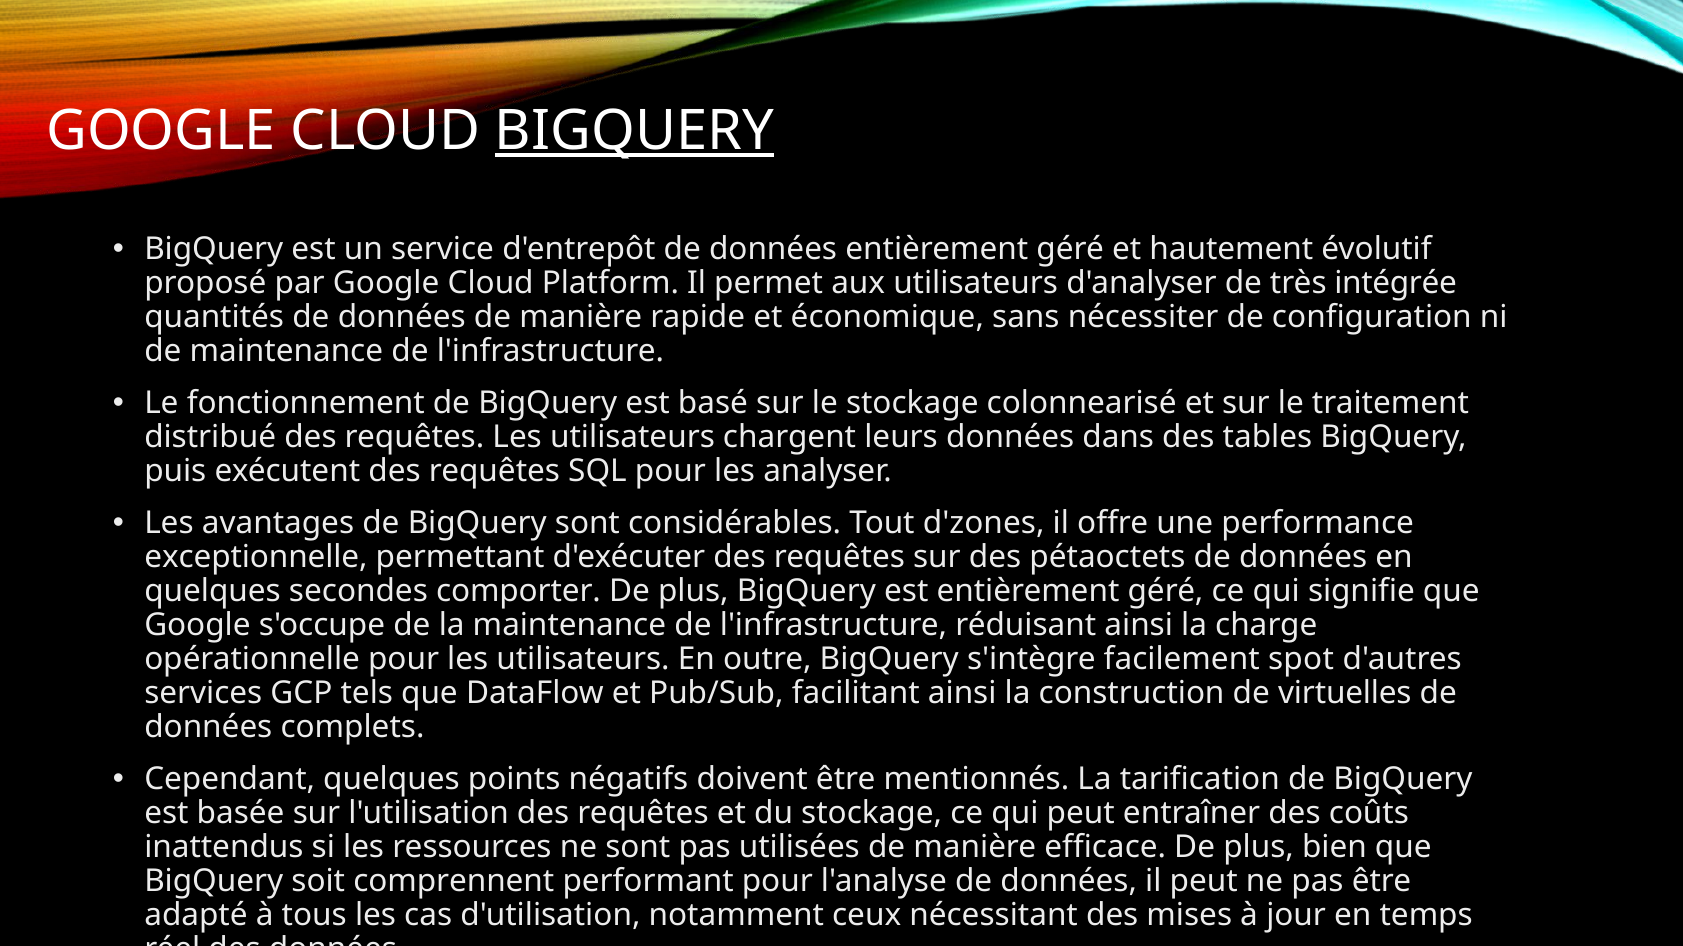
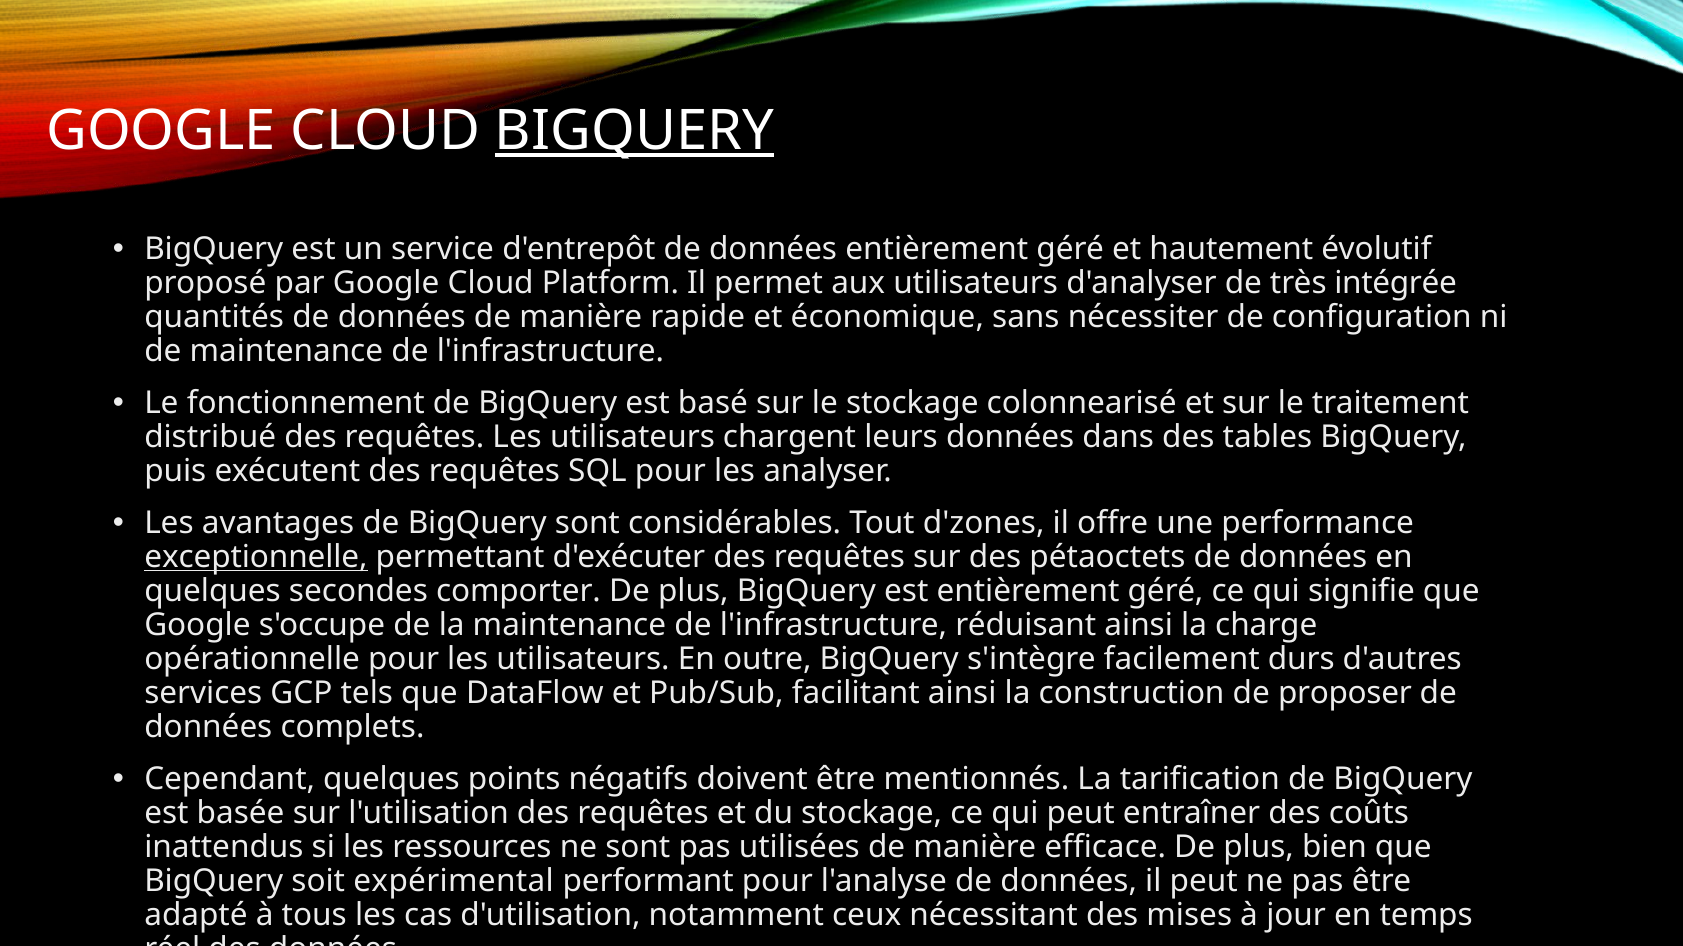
exceptionnelle underline: none -> present (256, 557)
spot: spot -> durs (1301, 660)
virtuelles: virtuelles -> proposer (1345, 694)
comprennent: comprennent -> expérimental (454, 882)
